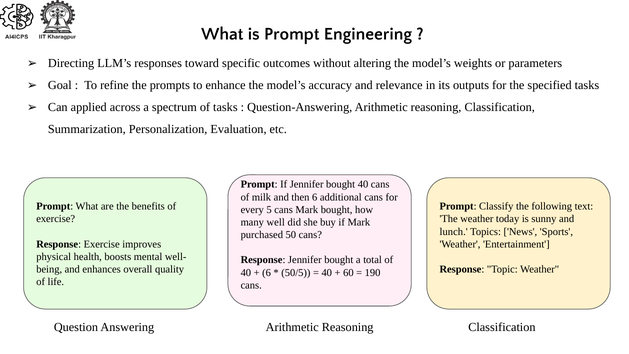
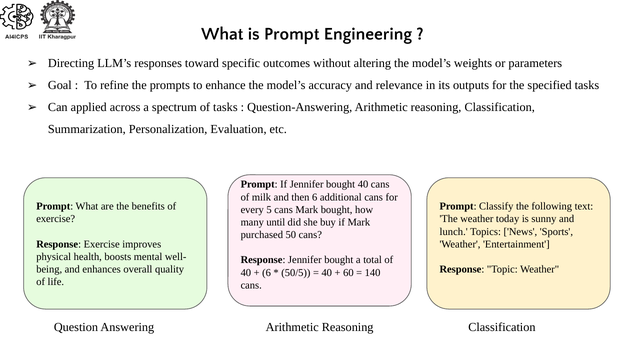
well: well -> until (276, 222)
190: 190 -> 140 (373, 272)
